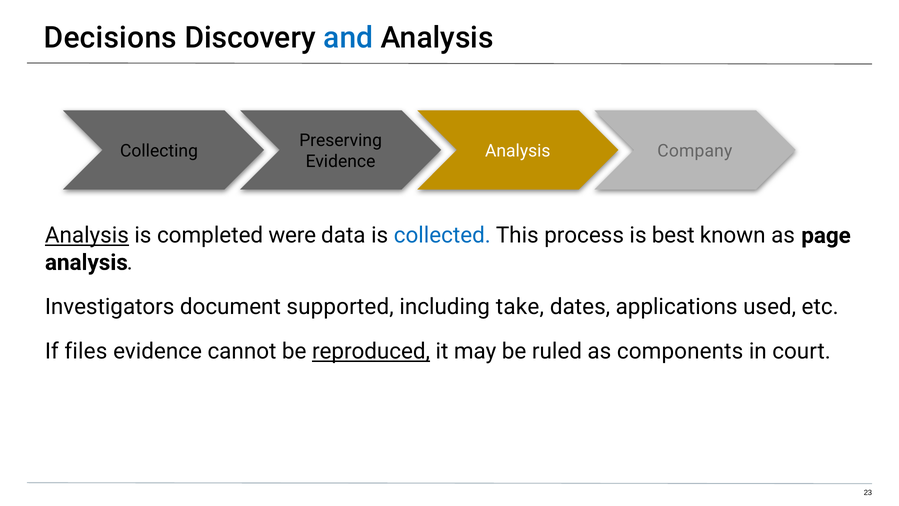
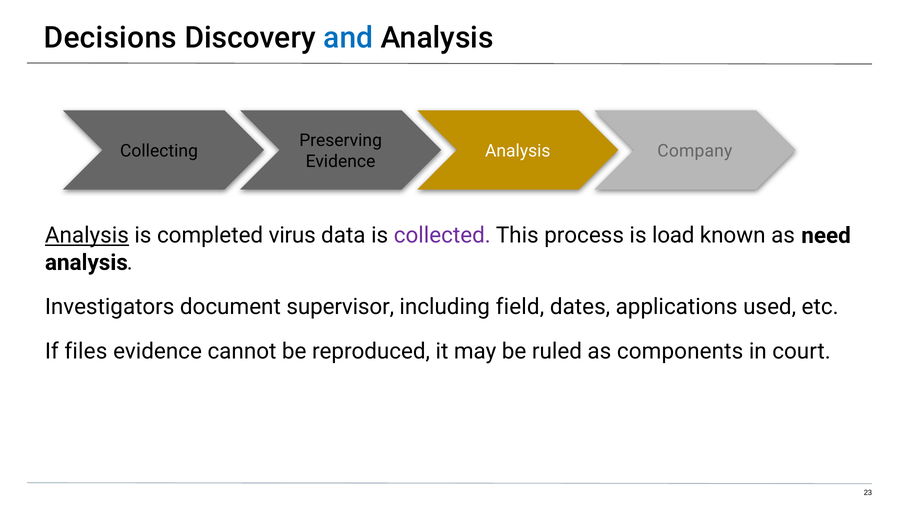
were: were -> virus (292, 235)
collected colour: blue -> purple (442, 235)
best: best -> load (673, 235)
page: page -> need (826, 235)
supported: supported -> supervisor (340, 307)
take: take -> field (520, 307)
reproduced underline: present -> none (371, 351)
